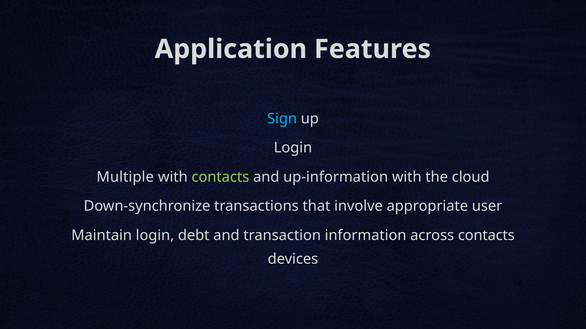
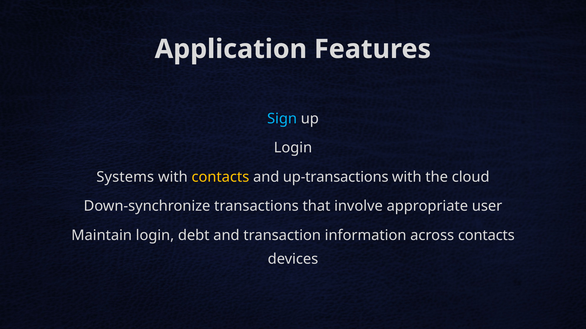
Multiple: Multiple -> Systems (125, 177)
contacts colour: light green -> yellow (220, 177)
up-information: up-information -> up-transactions (336, 177)
